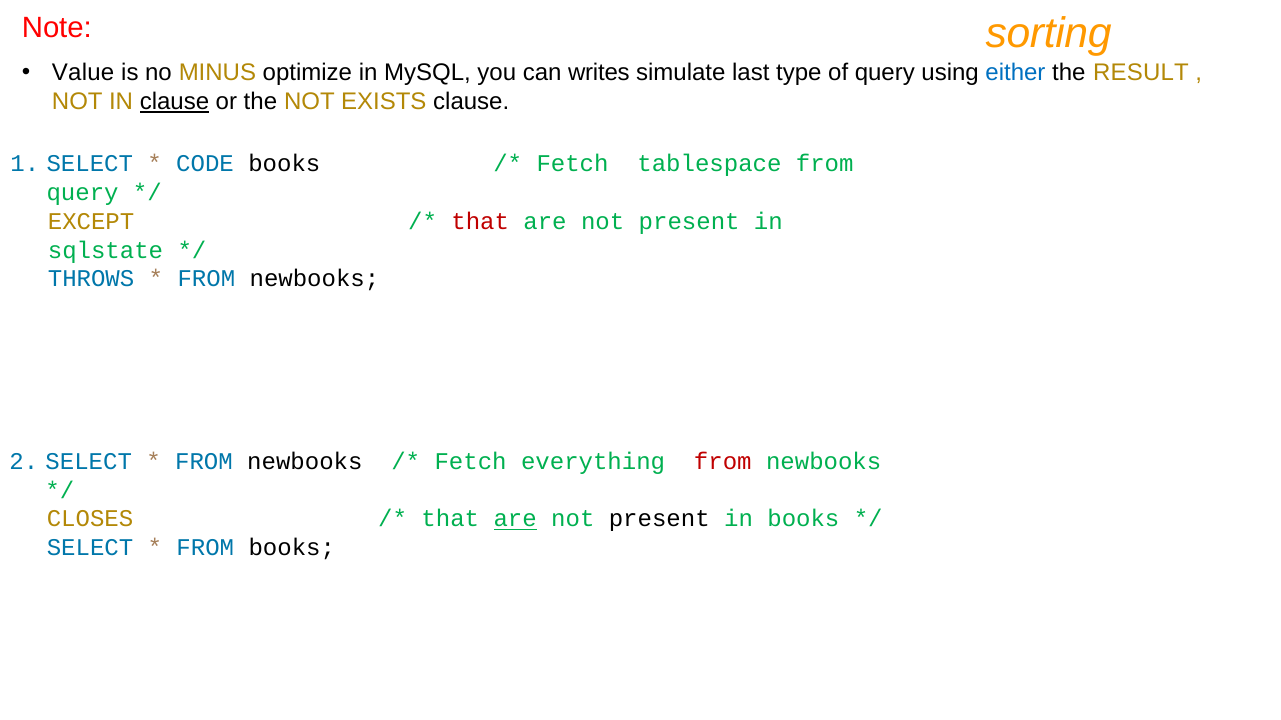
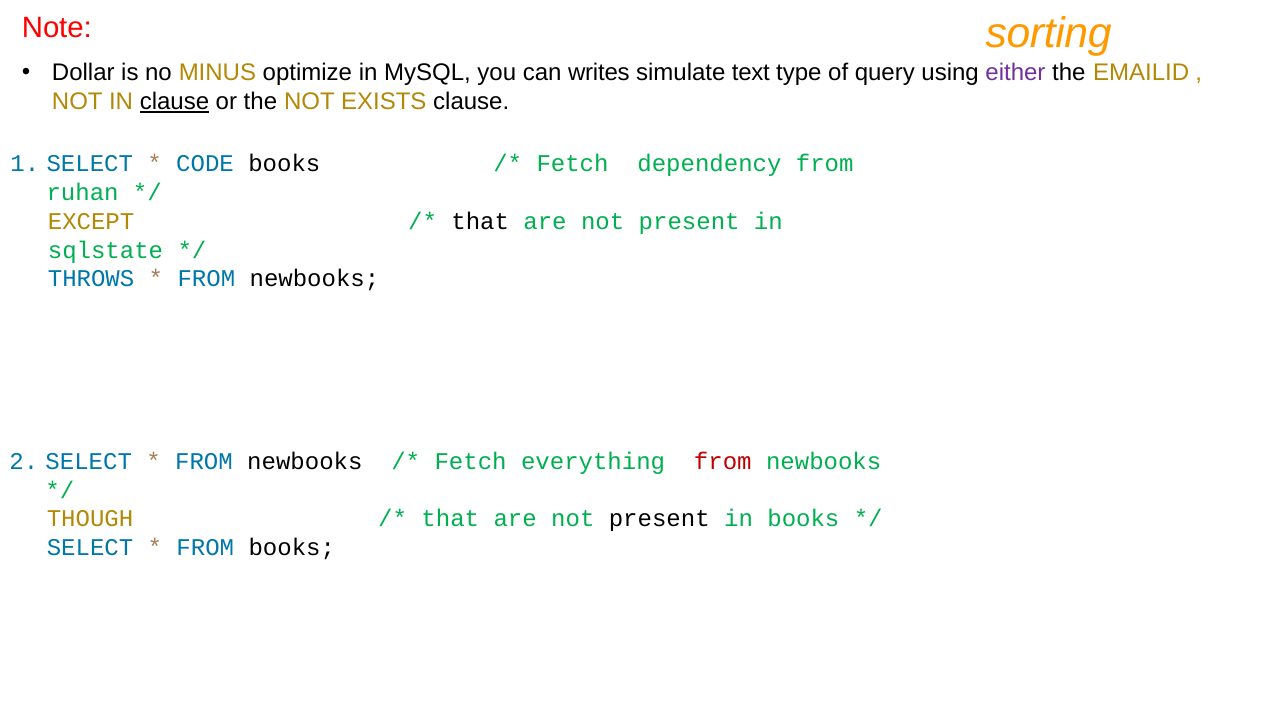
Value: Value -> Dollar (83, 73)
last: last -> text (751, 73)
either colour: blue -> purple (1015, 73)
RESULT: RESULT -> EMAILID (1141, 73)
tablespace: tablespace -> dependency (709, 164)
query: query -> ruhan (83, 193)
that colour: red -> black (480, 222)
CLOSES: CLOSES -> THOUGH (90, 519)
are underline: present -> none (515, 519)
